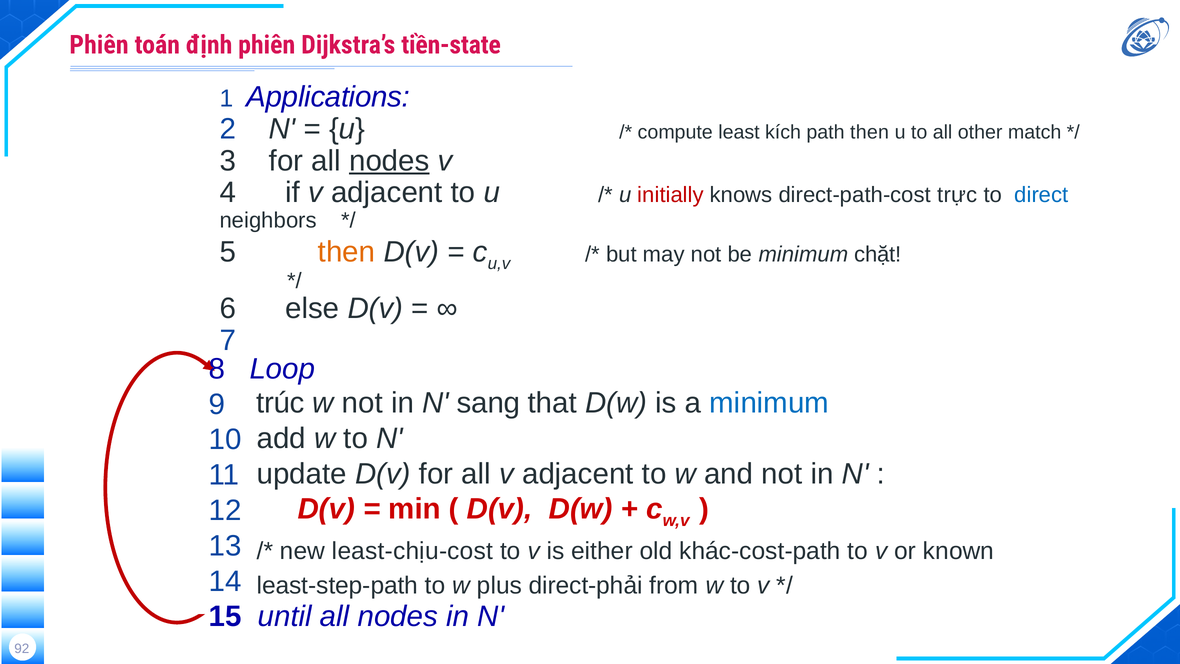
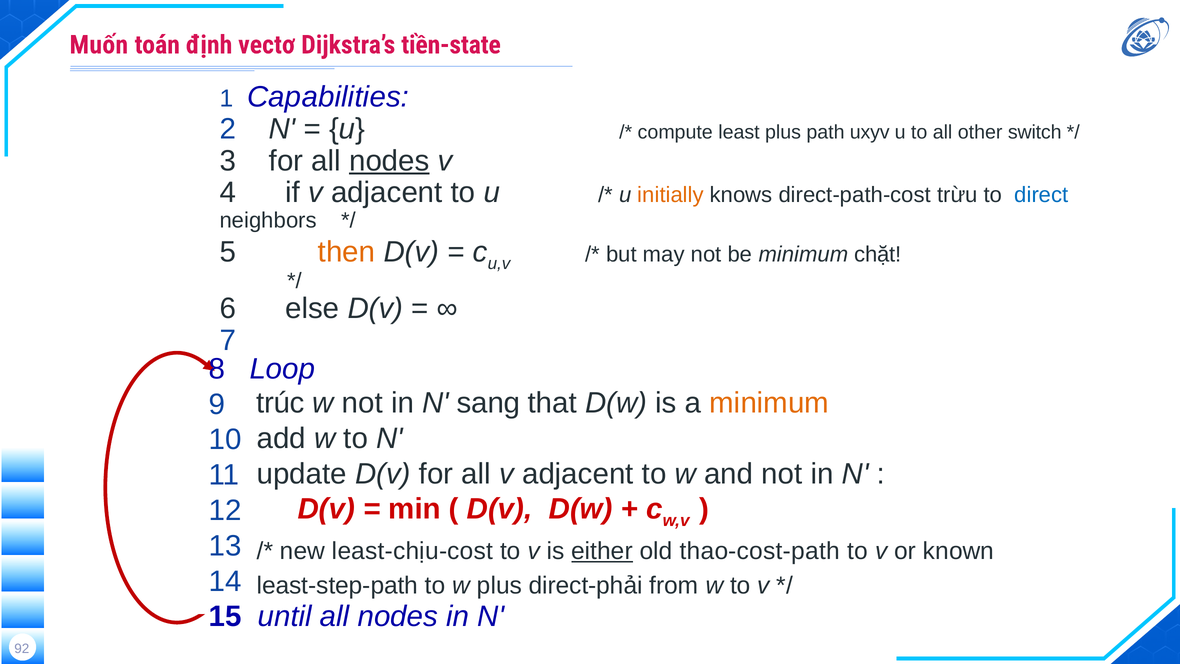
Phiên: Phiên -> Muốn (99, 45)
định phiên: phiên -> vectơ (267, 45)
Applications: Applications -> Capabilities (328, 97)
least kích: kích -> plus (783, 132)
path then: then -> uxyv (870, 132)
match: match -> switch (1035, 132)
initially colour: red -> orange (671, 195)
trực: trực -> trừu (957, 195)
minimum colour: blue -> orange (769, 403)
either underline: none -> present (602, 551)
khác-cost-path: khác-cost-path -> thao-cost-path (760, 551)
